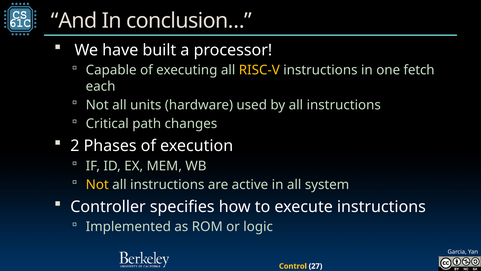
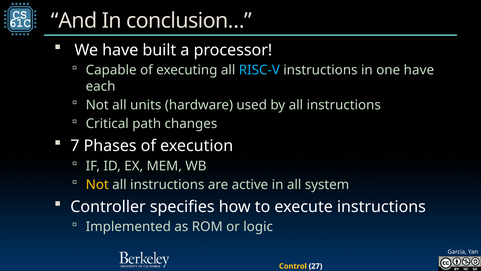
RISC-V colour: yellow -> light blue (259, 70)
one fetch: fetch -> have (419, 70)
2: 2 -> 7 (75, 146)
